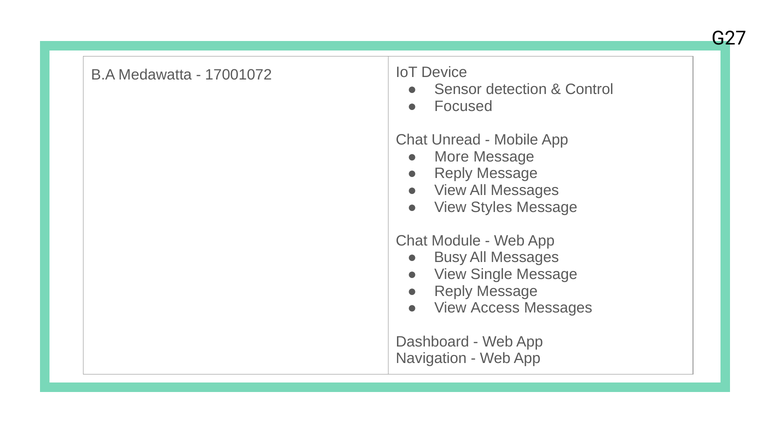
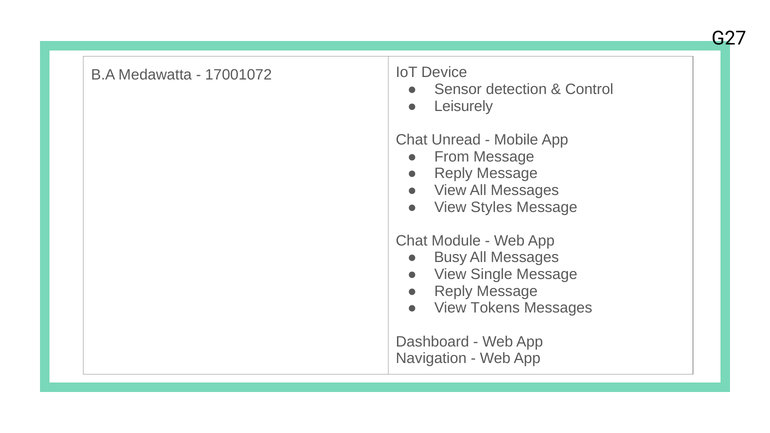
Focused: Focused -> Leisurely (464, 106)
More: More -> From (452, 157)
Access: Access -> Tokens (495, 308)
